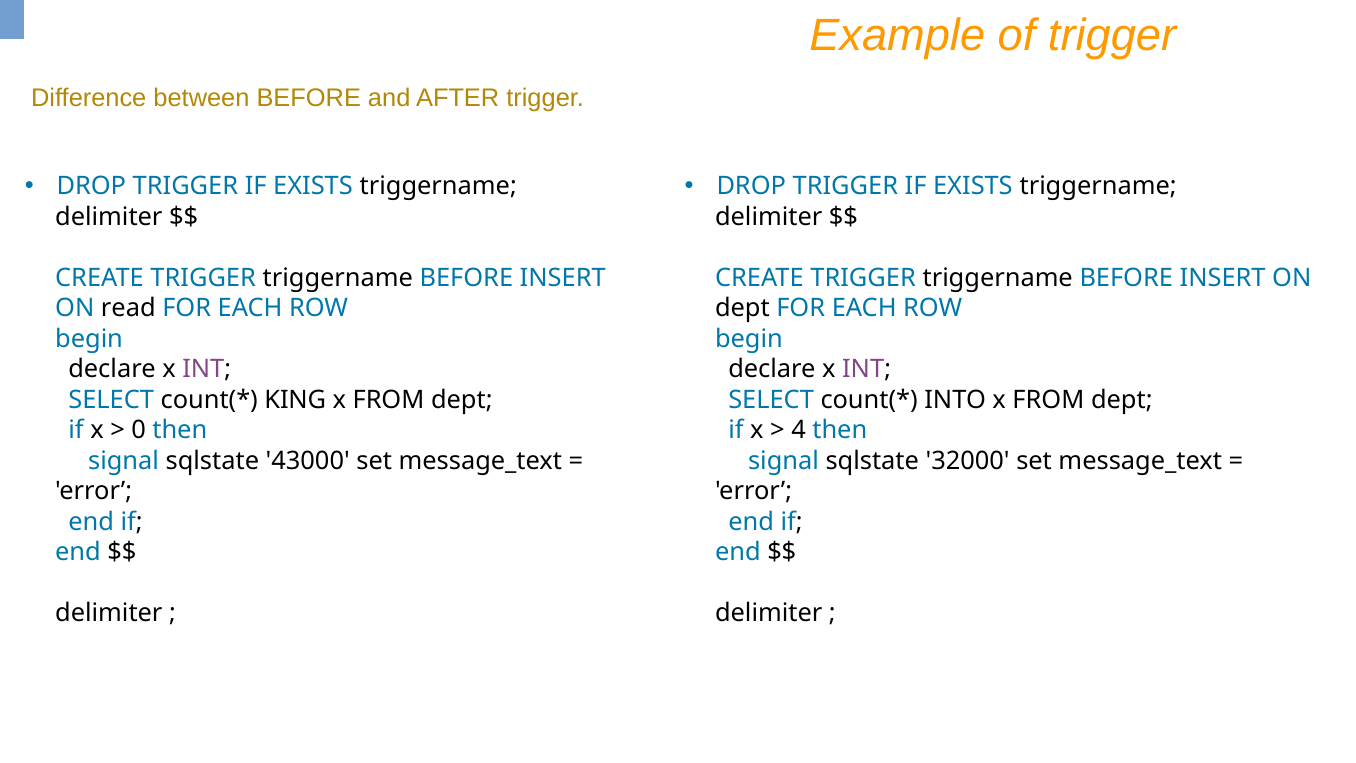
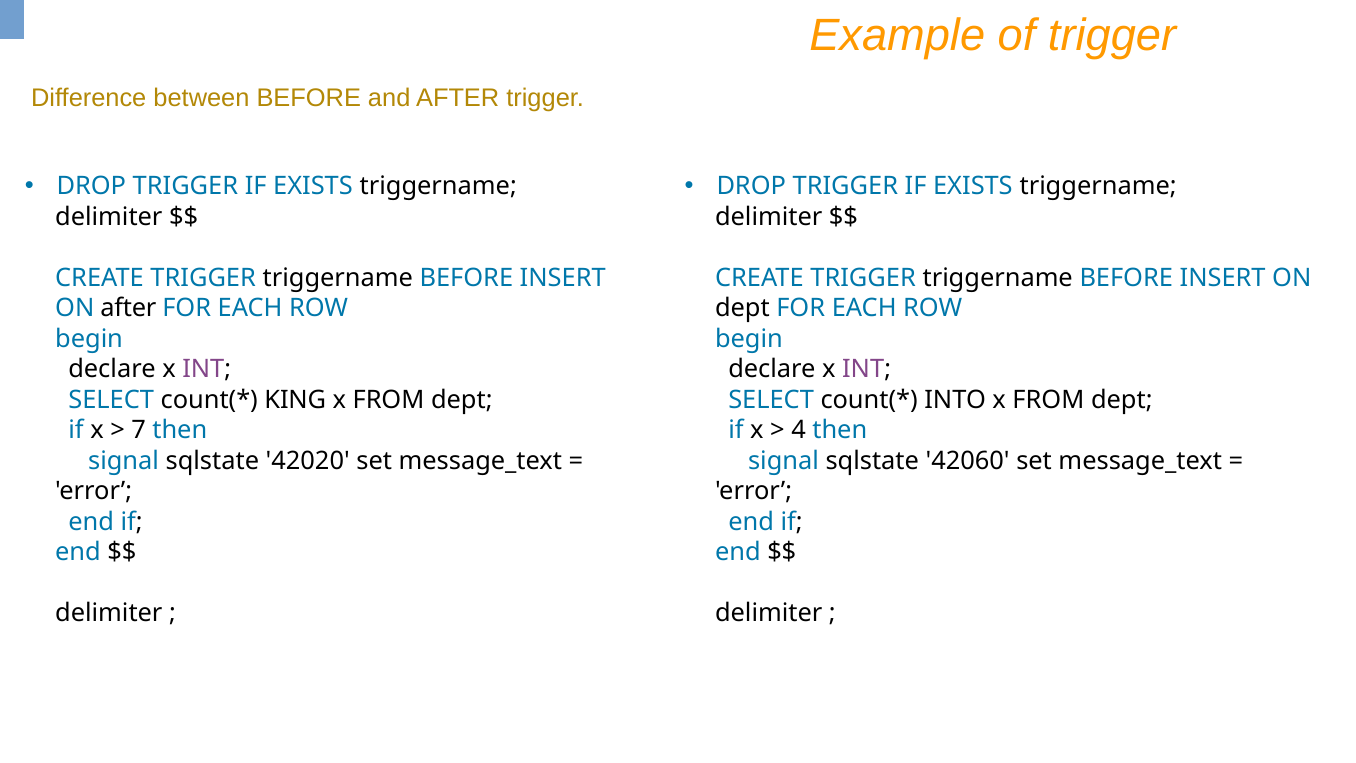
ON read: read -> after (128, 308)
0: 0 -> 7 (139, 430)
43000: 43000 -> 42020 (308, 461)
32000: 32000 -> 42060 (968, 461)
